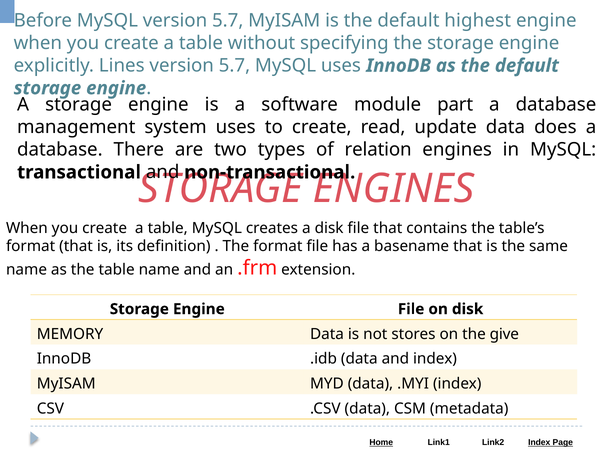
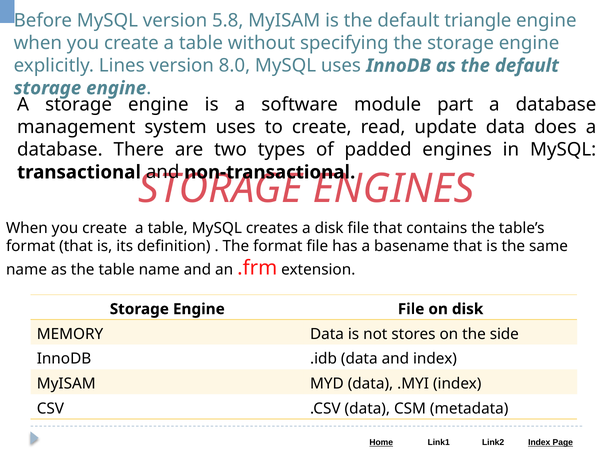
MySQL version 5.7: 5.7 -> 5.8 (228, 21)
highest: highest -> triangle (478, 21)
5.7: 5.7 -> 8.0 (234, 66)
relation: relation -> padded (378, 150)
give: give -> side (504, 334)
